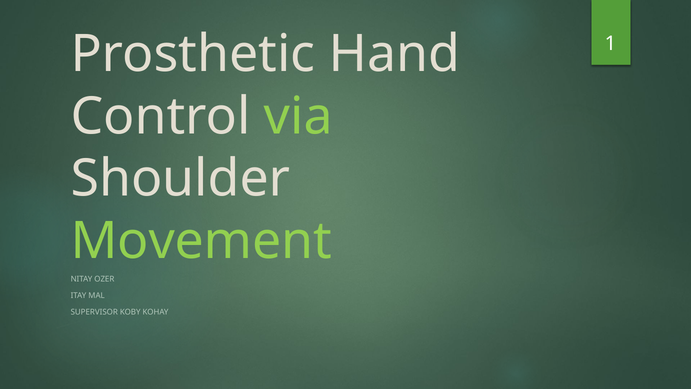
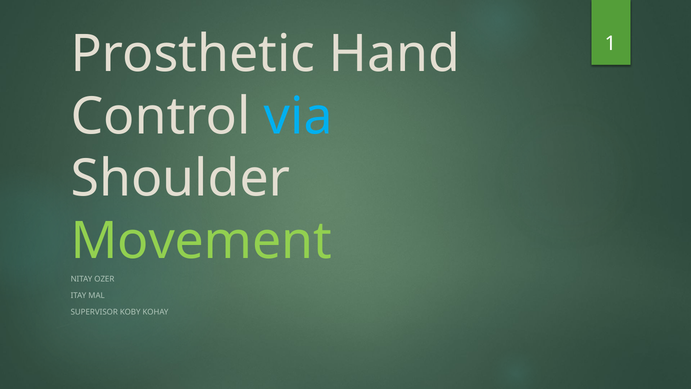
via colour: light green -> light blue (298, 116)
